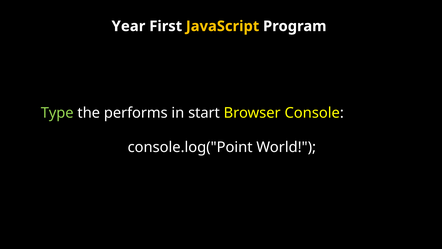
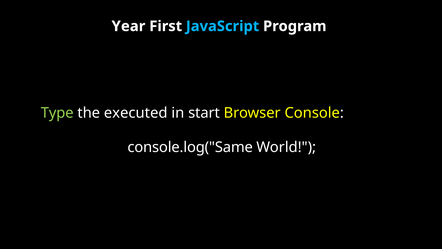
JavaScript colour: yellow -> light blue (223, 26)
performs: performs -> executed (136, 113)
console.log("Point: console.log("Point -> console.log("Same (190, 147)
